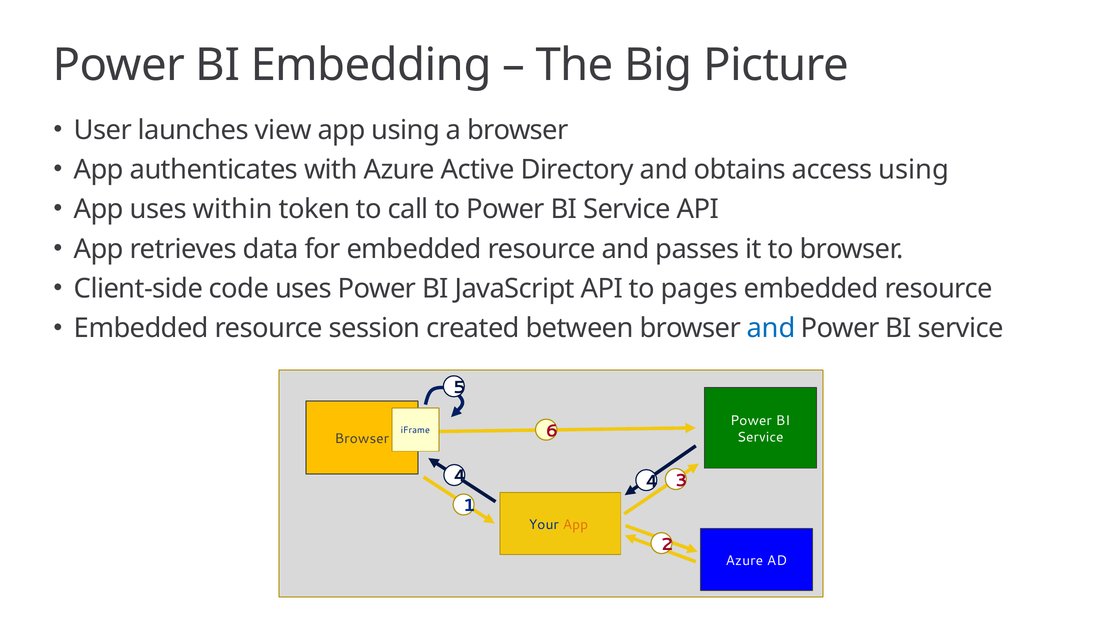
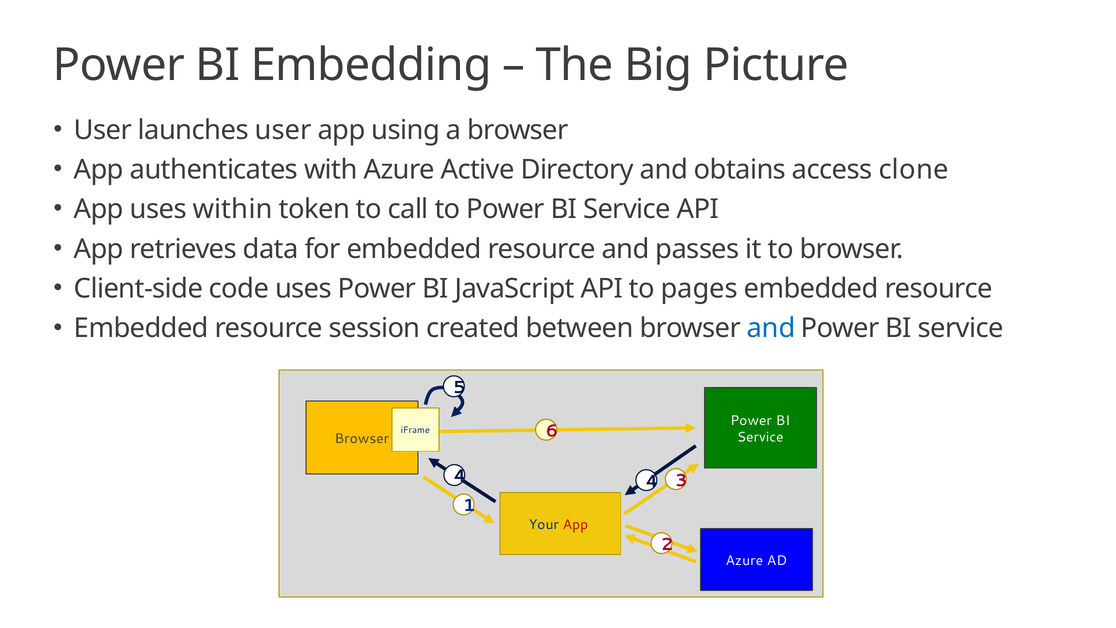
launches view: view -> user (283, 130)
access using: using -> clone (914, 170)
App colour: orange -> red (575, 524)
